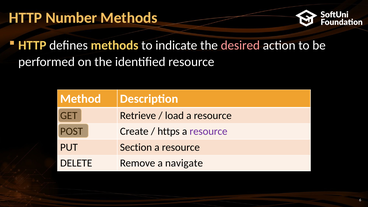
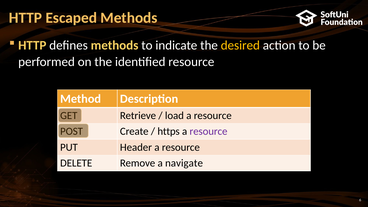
Number: Number -> Escaped (71, 18)
desired colour: pink -> yellow (240, 45)
Section: Section -> Header (136, 147)
